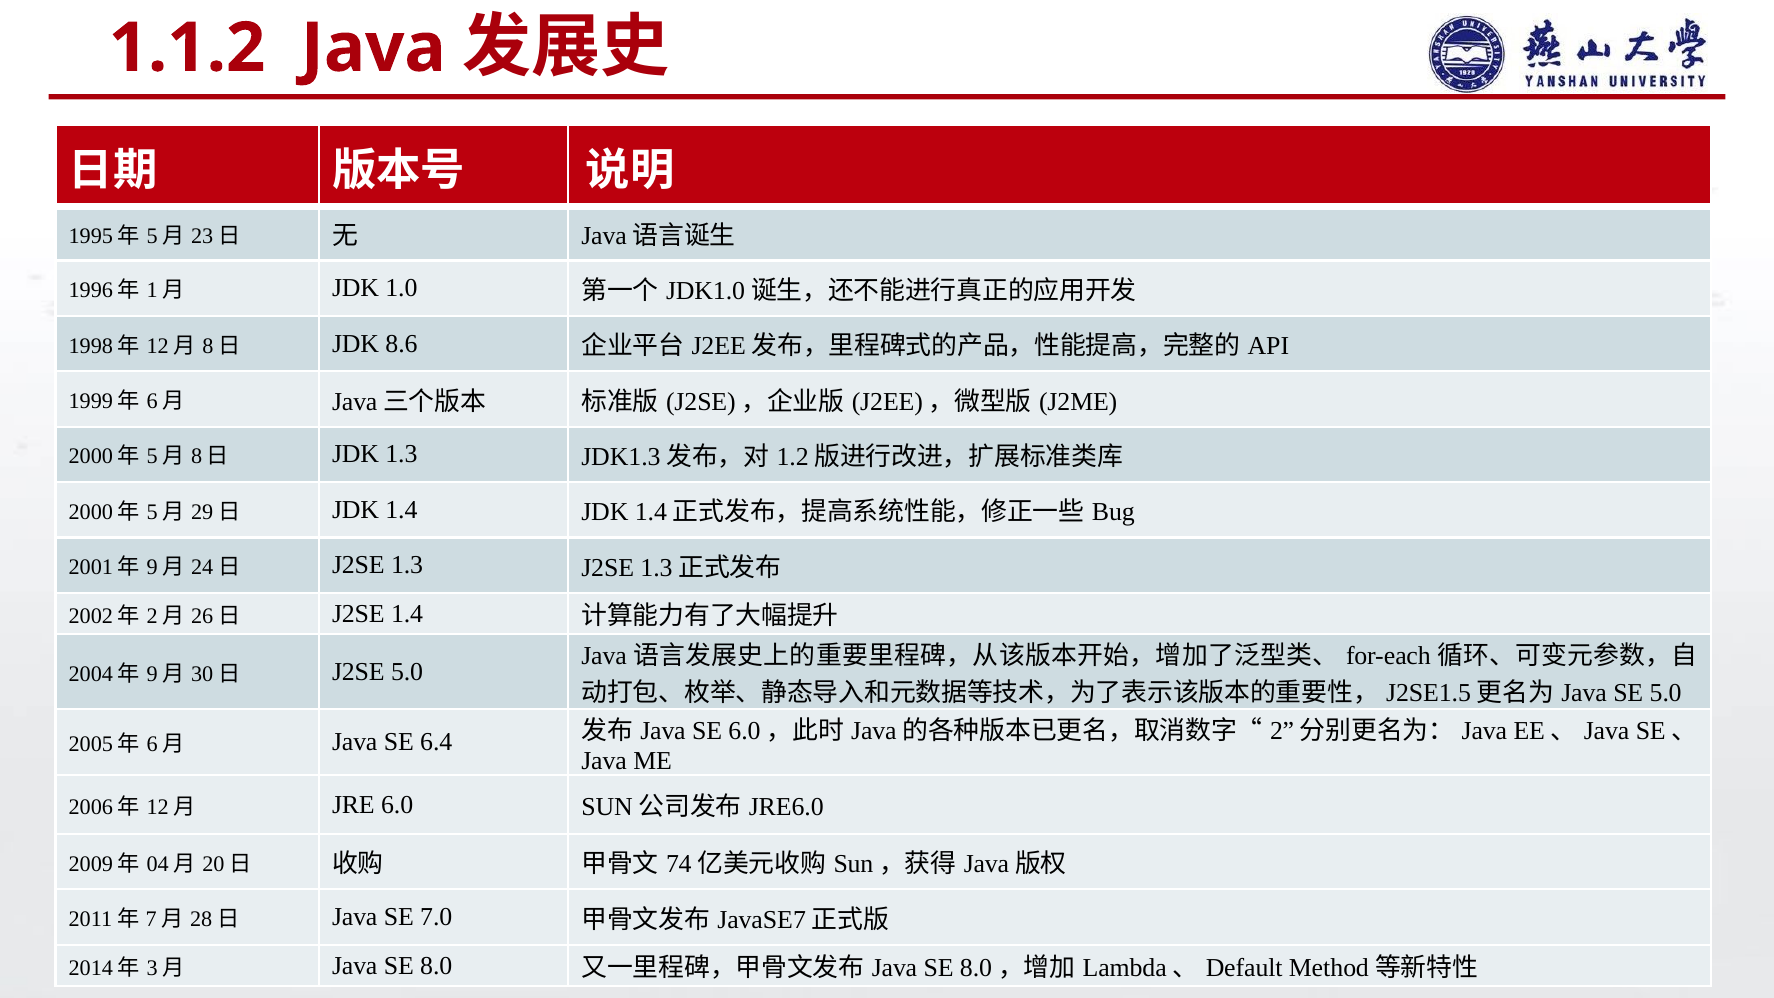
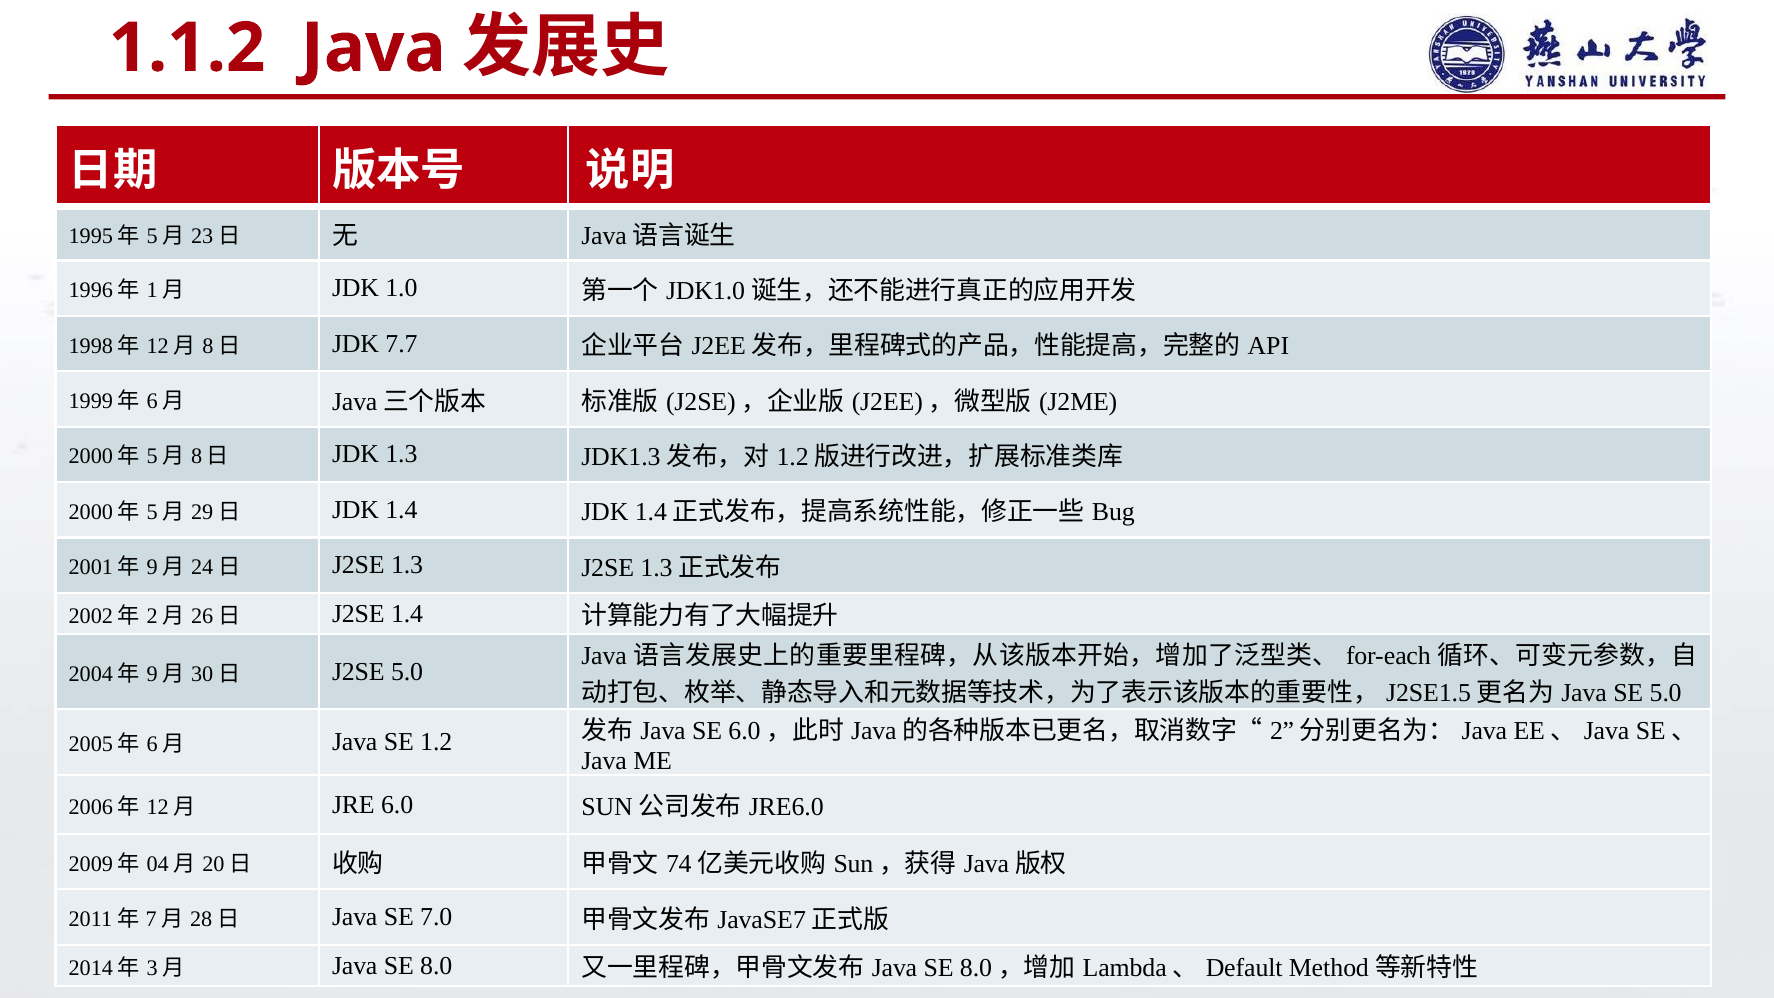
8.6: 8.6 -> 7.7 (402, 344)
6.4: 6.4 -> 1.2 (436, 742)
